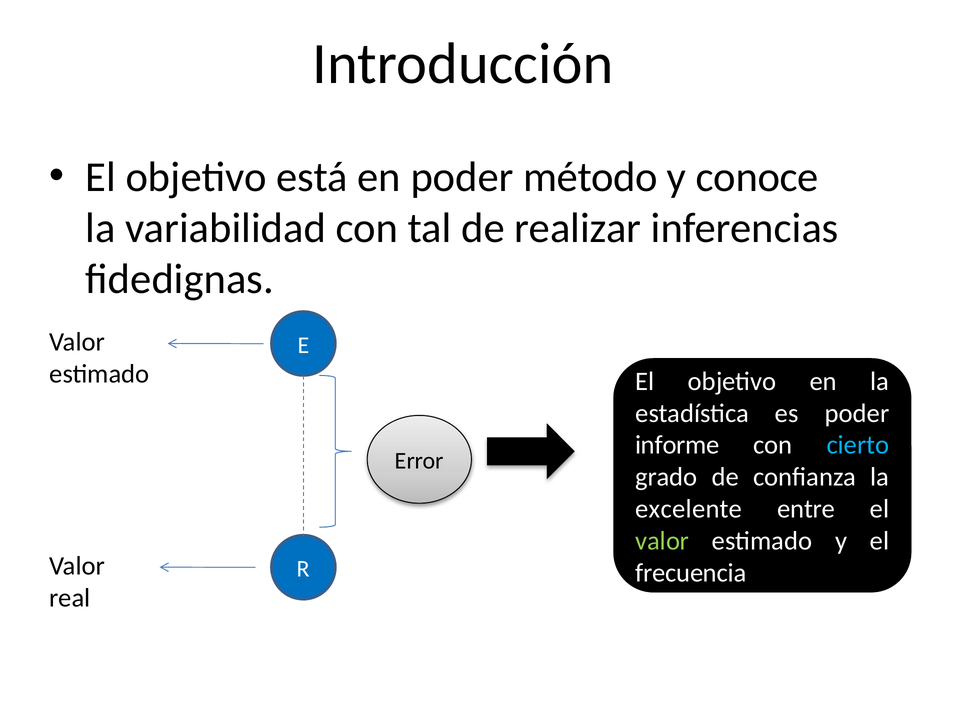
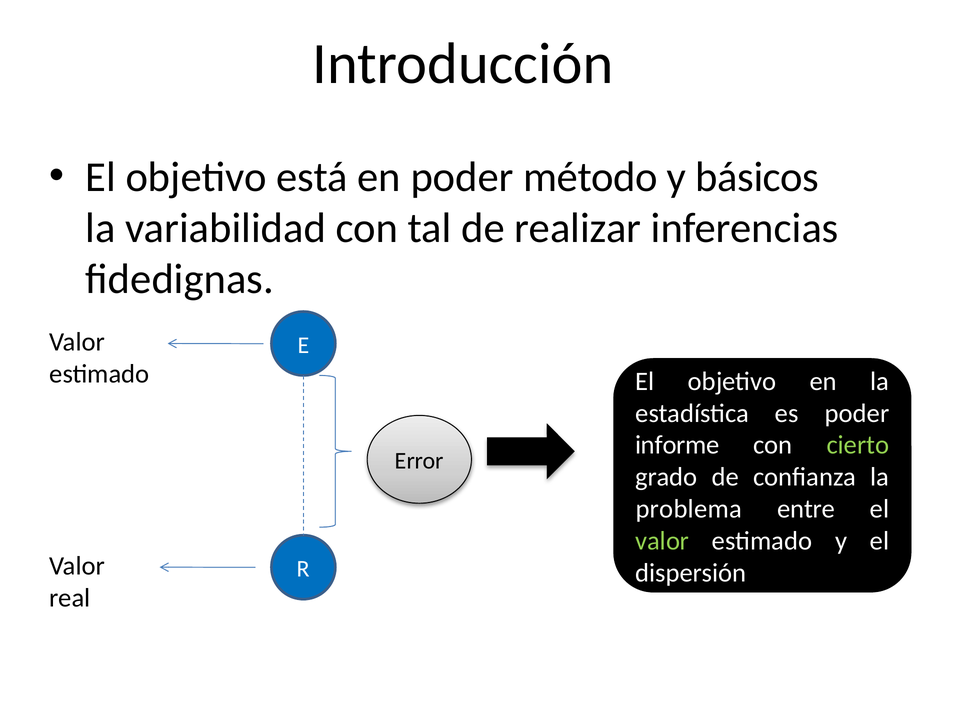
conoce: conoce -> básicos (757, 177)
cierto colour: light blue -> light green (858, 445)
excelente: excelente -> problema (689, 509)
frecuencia: frecuencia -> dispersión (691, 573)
